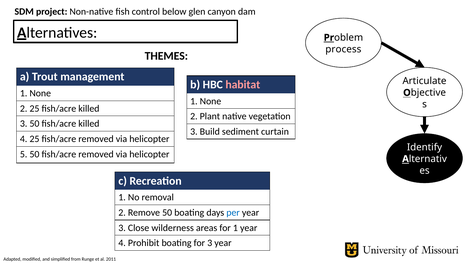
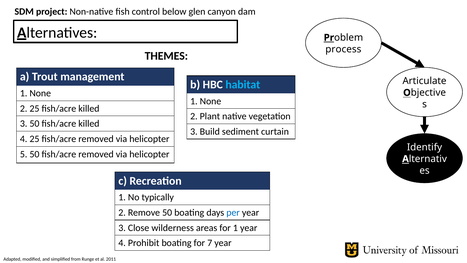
habitat colour: pink -> light blue (243, 85)
removal: removal -> typically (158, 197)
for 3: 3 -> 7 (210, 243)
